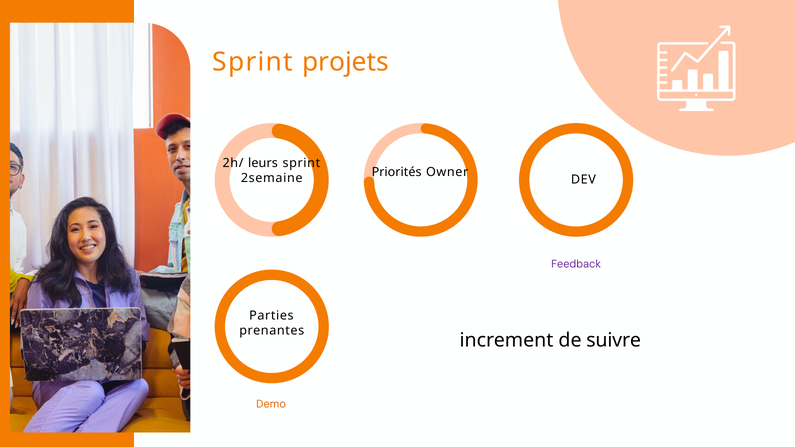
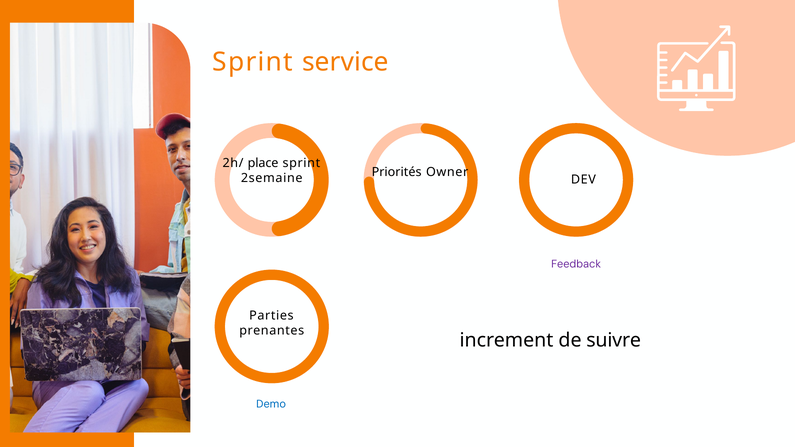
projets: projets -> service (346, 62)
leurs: leurs -> place (263, 163)
Demo colour: orange -> blue (271, 404)
